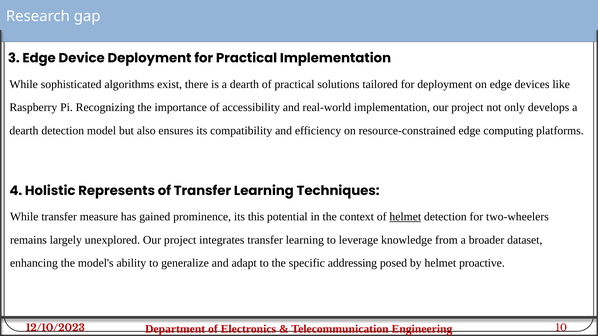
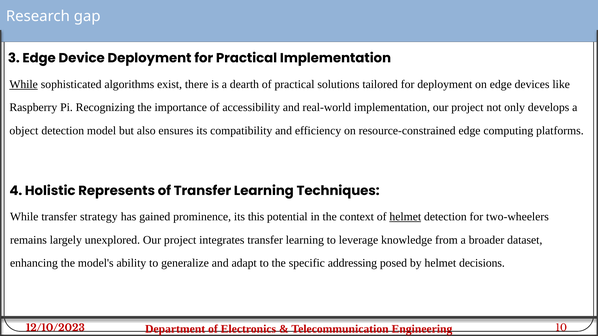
While underline: none -> present (24, 84)
dearth: dearth -> object (24, 131)
measure: measure -> strategy (99, 217)
proactive: proactive -> decisions (482, 263)
